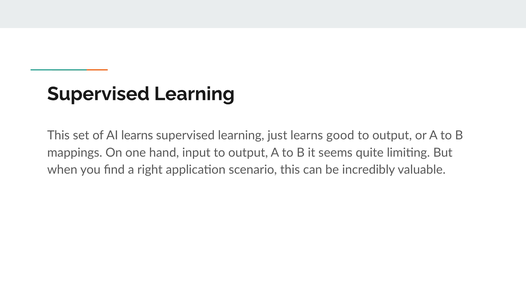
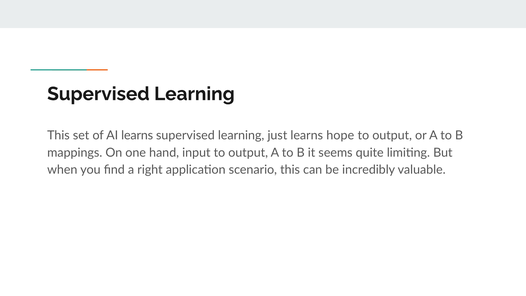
good: good -> hope (340, 135)
